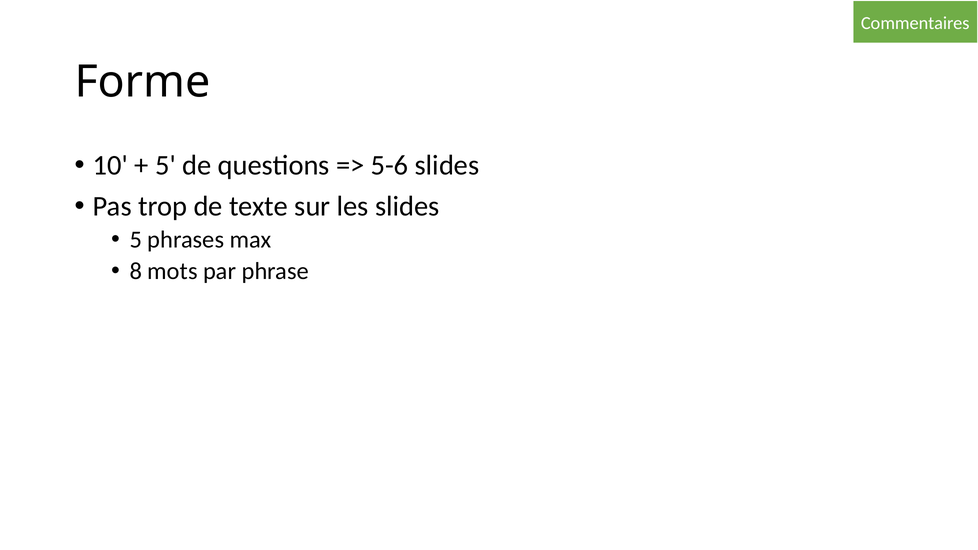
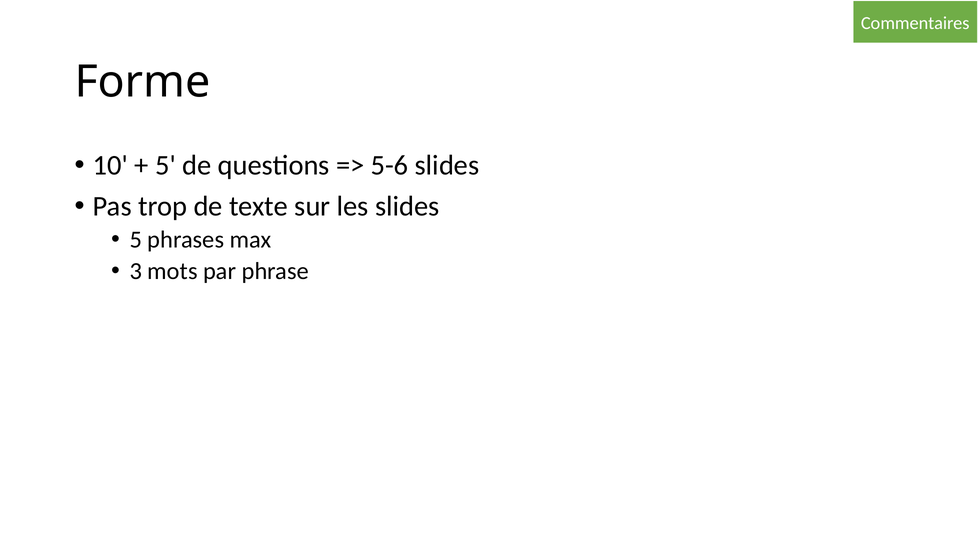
8: 8 -> 3 (136, 271)
